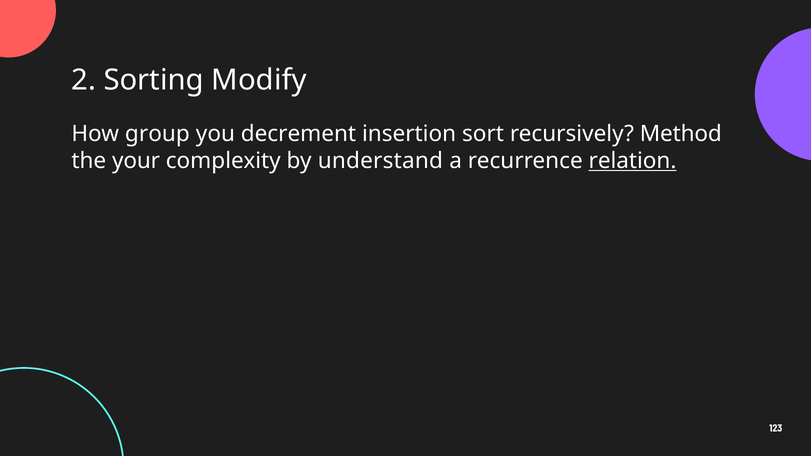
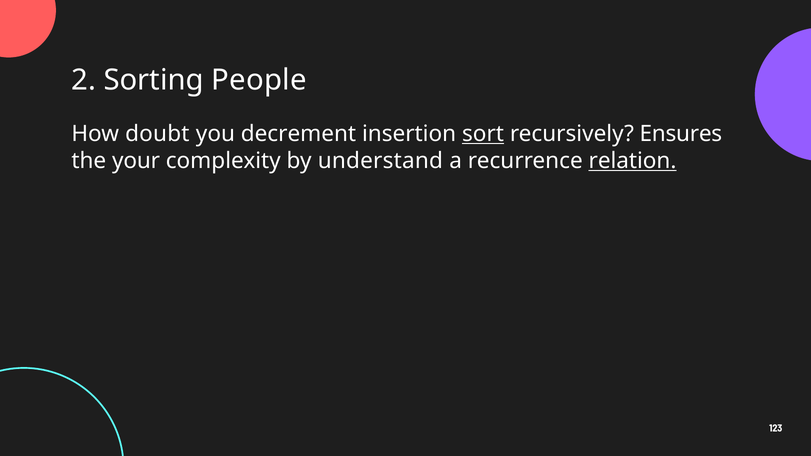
Modify: Modify -> People (259, 80)
group: group -> doubt (157, 134)
sort underline: none -> present (483, 134)
Method: Method -> Ensures (681, 134)
